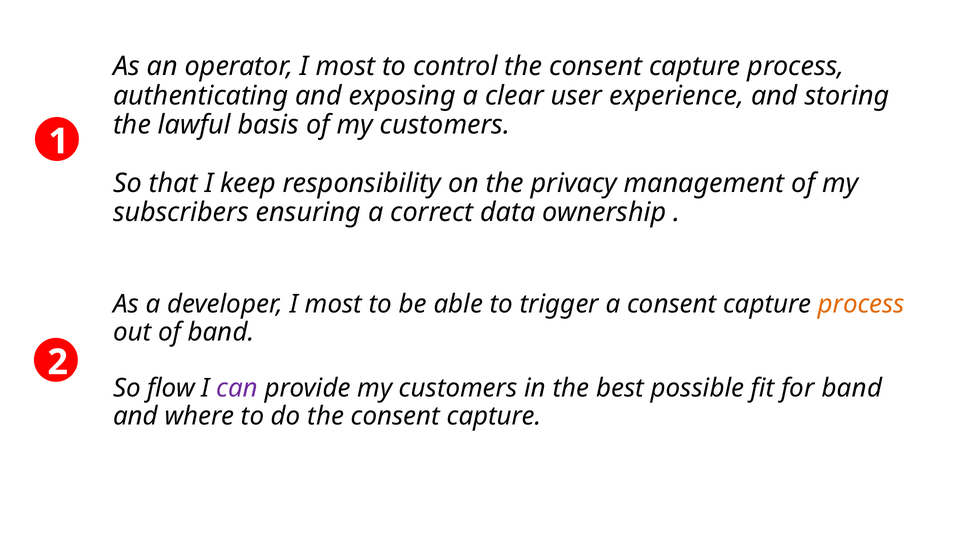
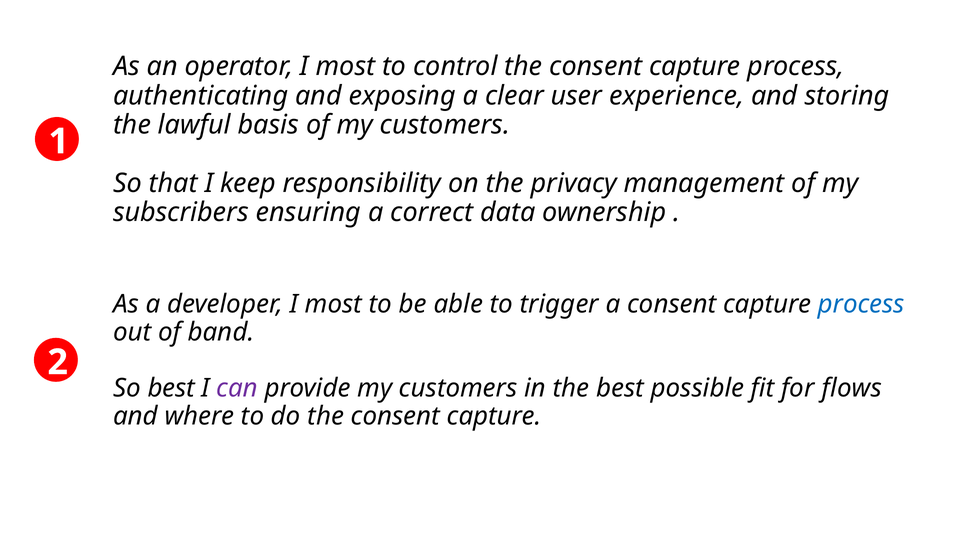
process colour: orange -> blue (861, 304)
So flow: flow -> best (171, 388)
for band: band -> flows (852, 388)
